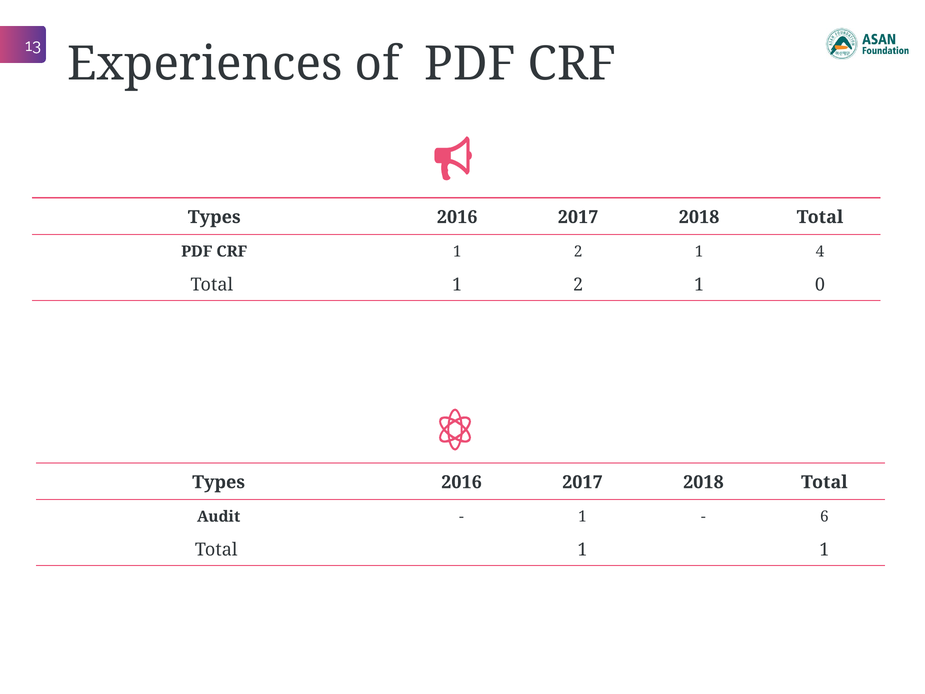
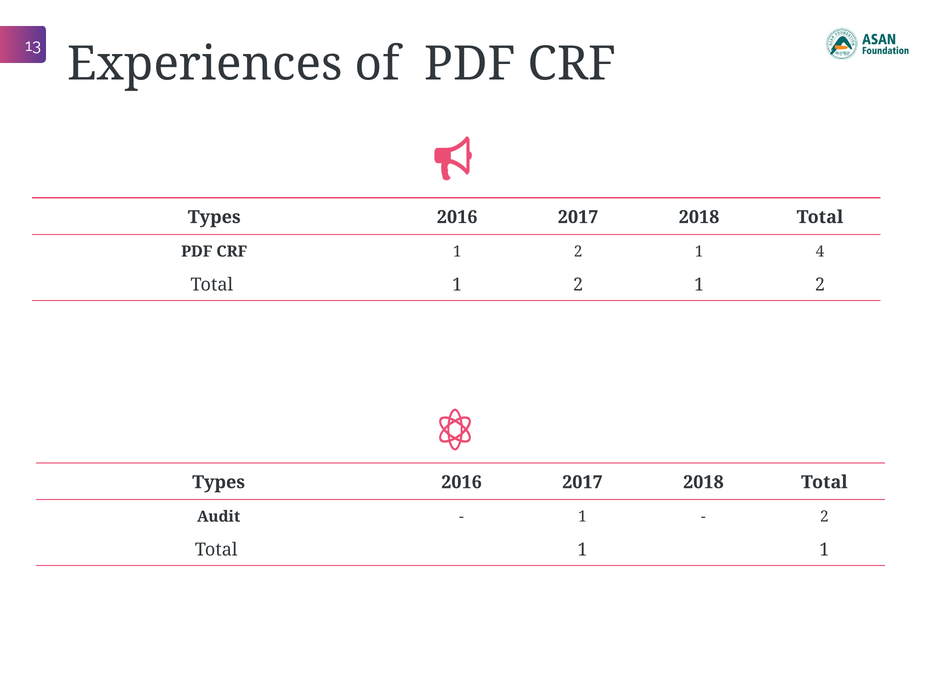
2 1 0: 0 -> 2 (820, 285)
6: 6 -> 2 (824, 516)
